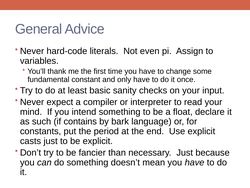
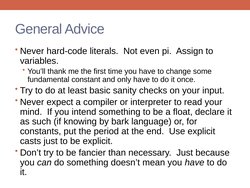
contains: contains -> knowing (80, 121)
